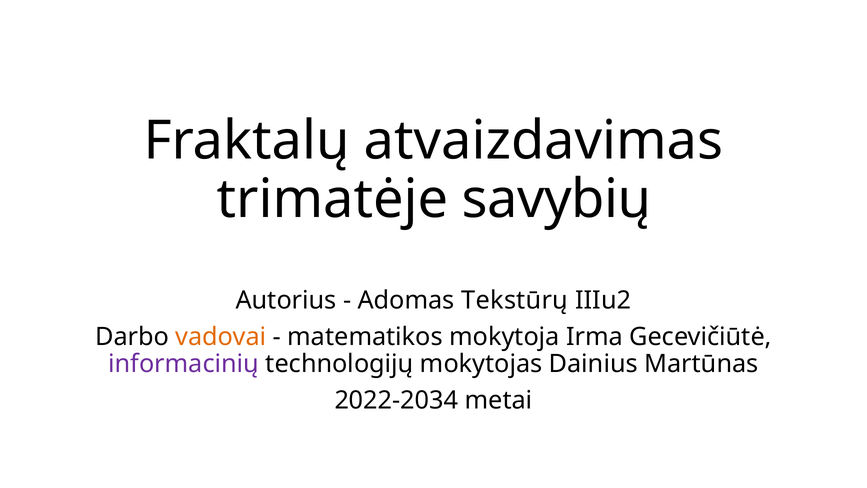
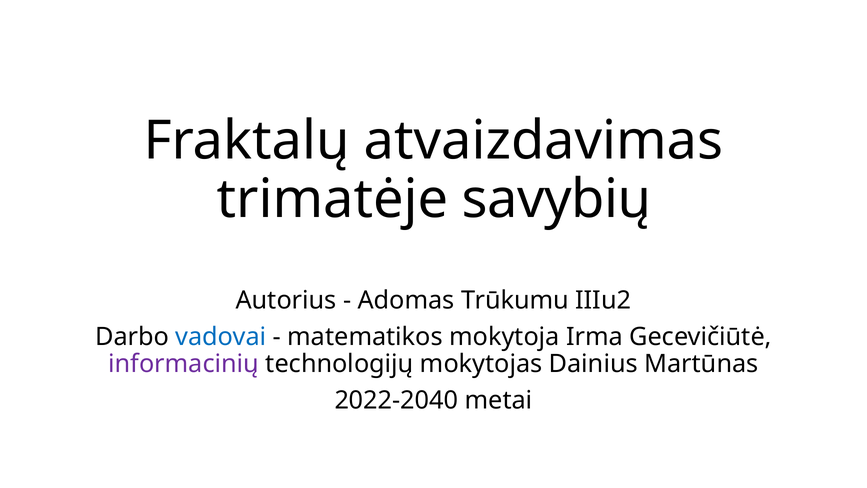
Tekstūrų: Tekstūrų -> Trūkumu (515, 300)
vadovai colour: orange -> blue (221, 337)
2022-2034: 2022-2034 -> 2022-2040 (396, 400)
